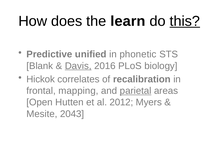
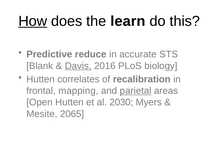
How underline: none -> present (33, 21)
this underline: present -> none (185, 21)
unified: unified -> reduce (91, 54)
phonetic: phonetic -> accurate (138, 54)
Hickok: Hickok -> Hutten (41, 79)
2012: 2012 -> 2030 (121, 102)
2043: 2043 -> 2065 (72, 114)
